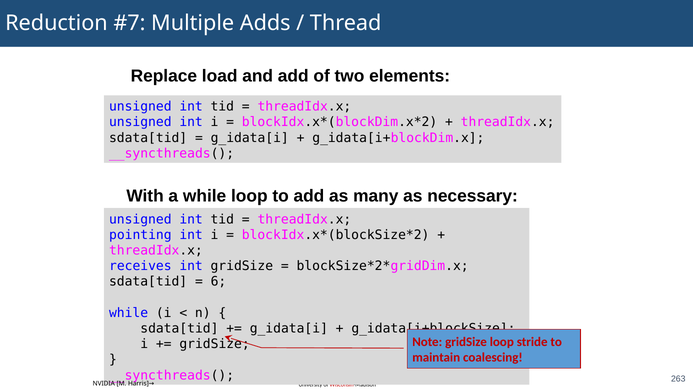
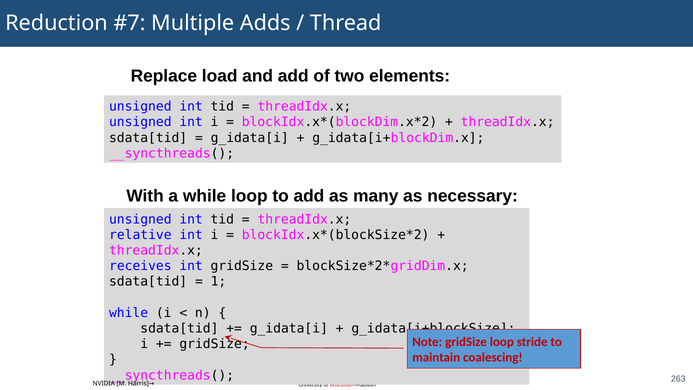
pointing: pointing -> relative (140, 235)
6: 6 -> 1 (218, 282)
